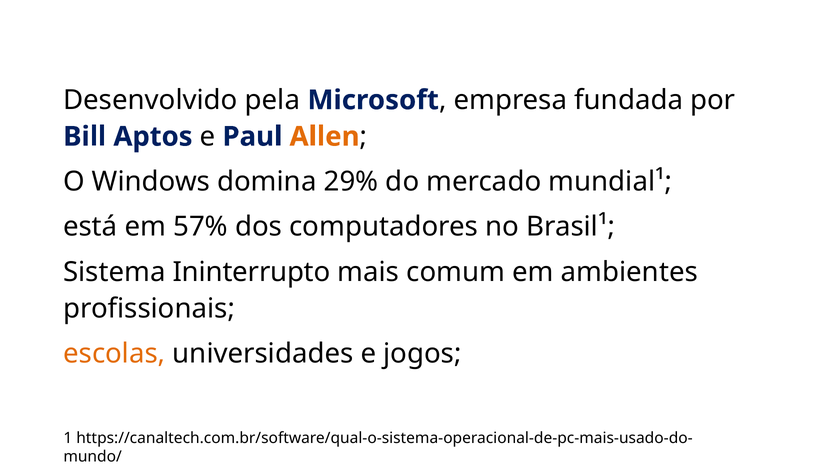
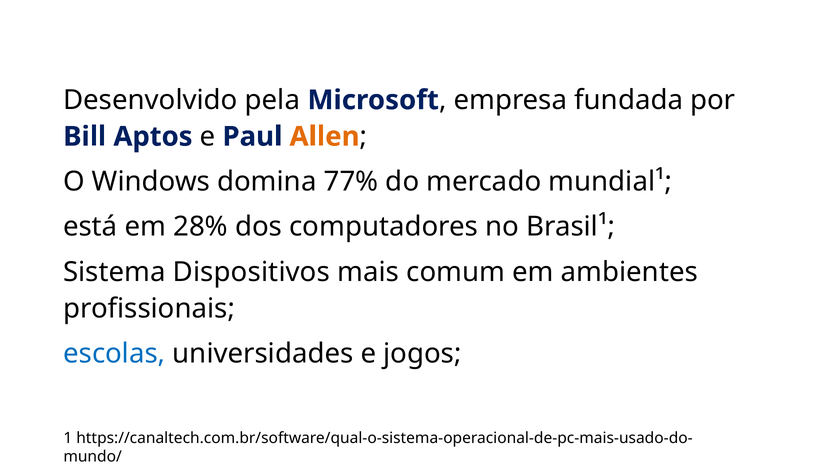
29%: 29% -> 77% (351, 182)
57%: 57% -> 28% (201, 227)
Ininterrupto: Ininterrupto -> Dispositivos (251, 272)
escolas colour: orange -> blue (114, 354)
